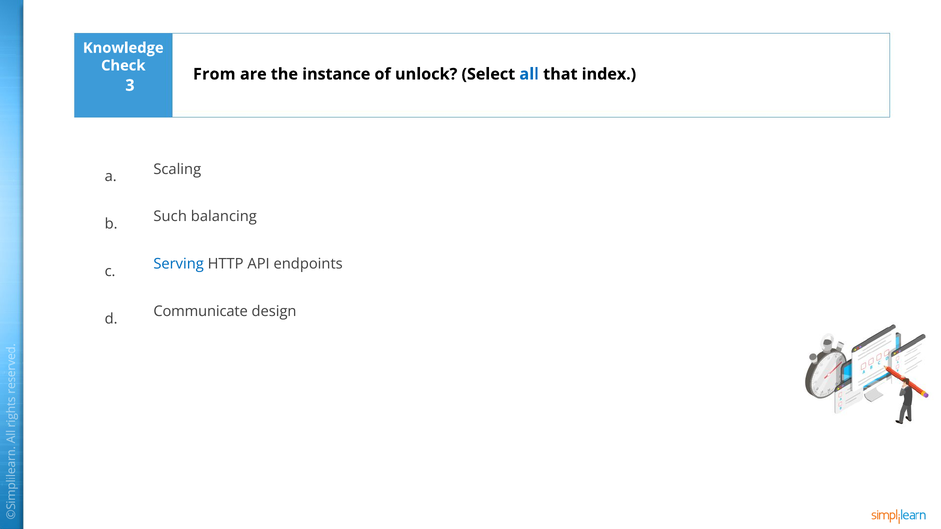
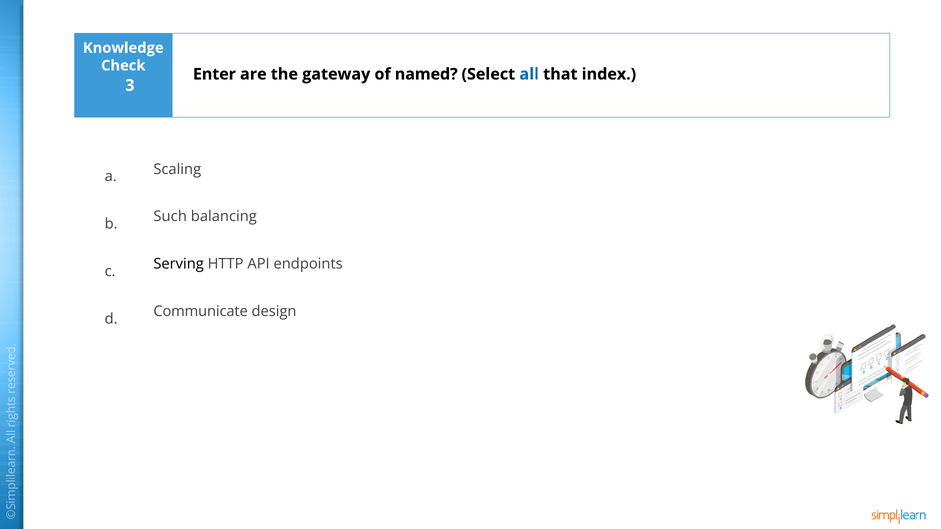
From: From -> Enter (214, 74)
instance: instance -> gateway (336, 74)
unlock: unlock -> named (426, 74)
Serving colour: blue -> black (179, 264)
